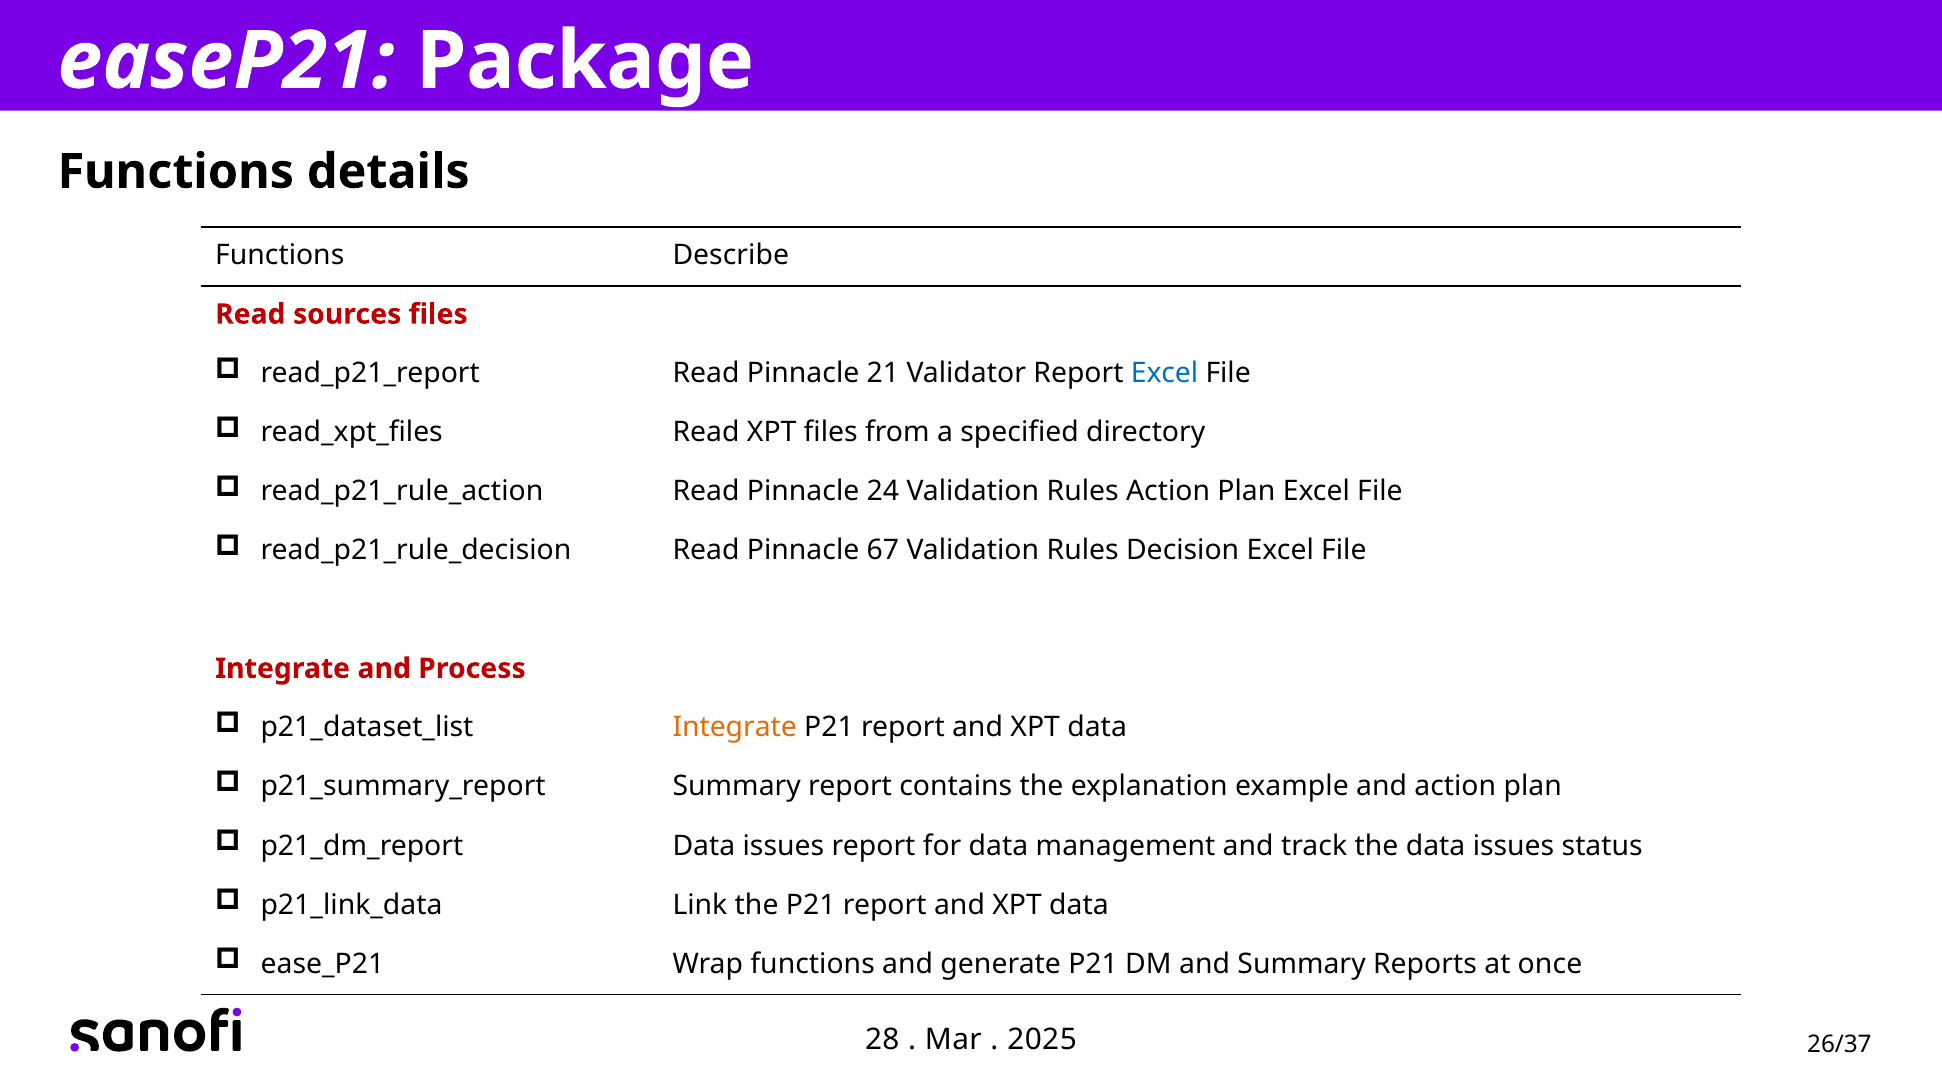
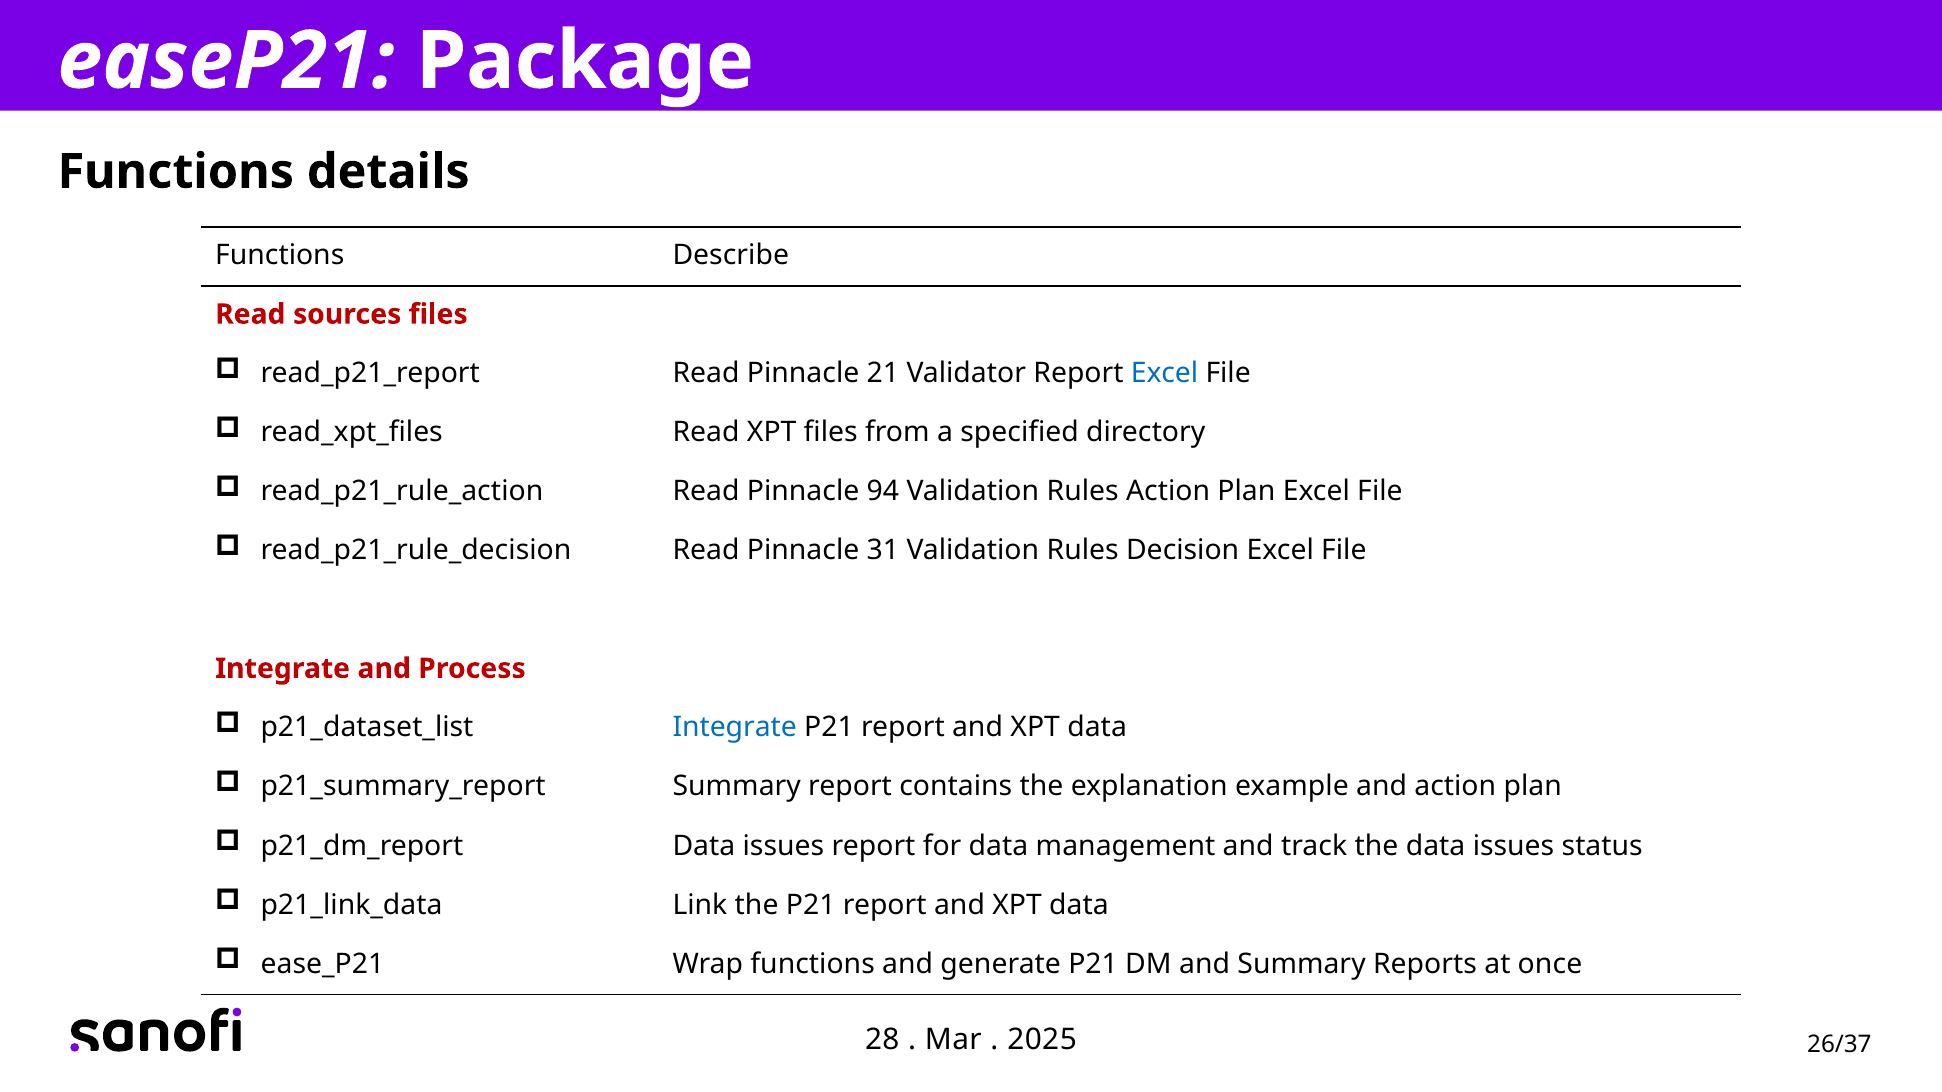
24: 24 -> 94 (883, 492)
67: 67 -> 31 (883, 551)
Integrate colour: orange -> blue (735, 728)
